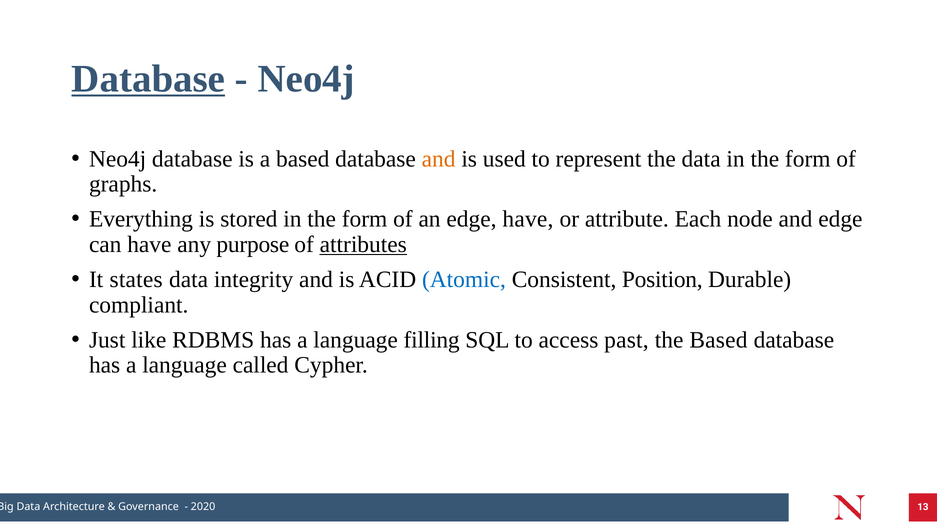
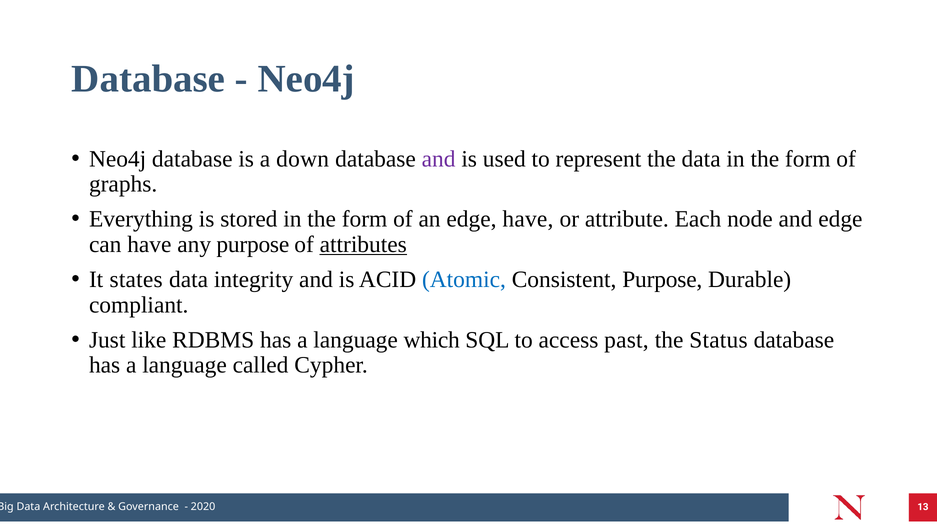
Database underline: present -> none (148, 79)
a based: based -> down (303, 159)
and colour: orange -> purple (439, 159)
Consistent Position: Position -> Purpose (662, 280)
filling: filling -> which (432, 340)
the Based: Based -> Status (718, 340)
